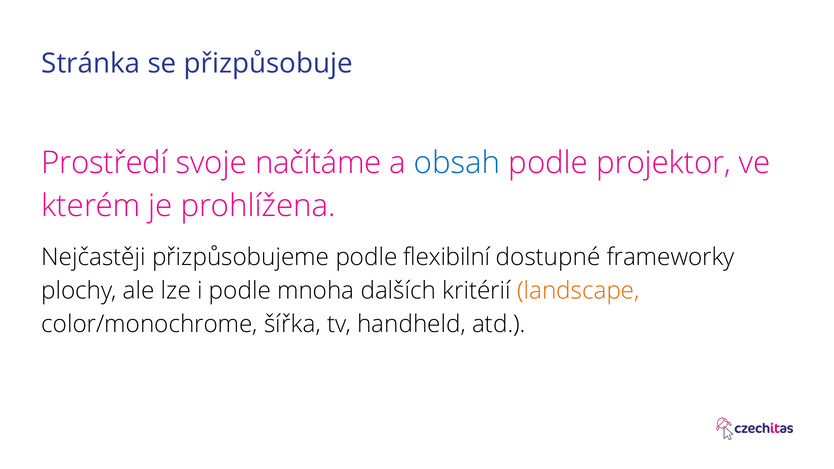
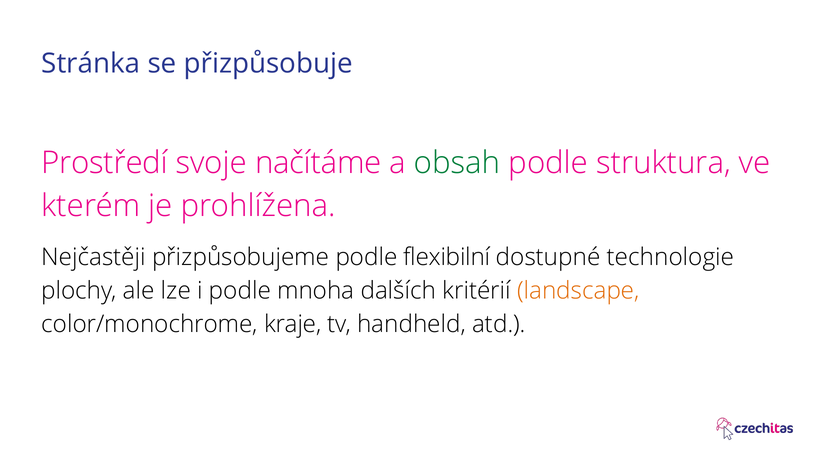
obsah colour: blue -> green (457, 163)
projektor: projektor -> struktura (663, 163)
frameworky: frameworky -> technologie (670, 257)
šířka: šířka -> kraje (293, 324)
